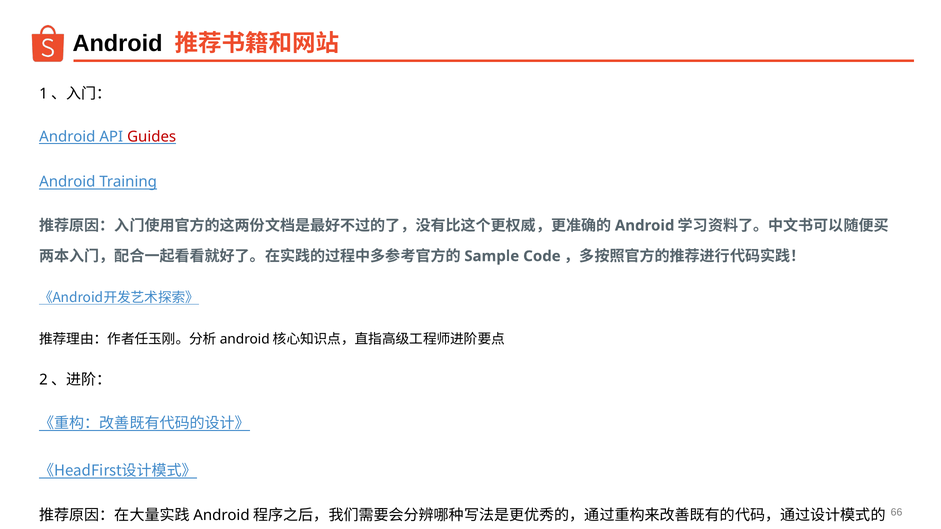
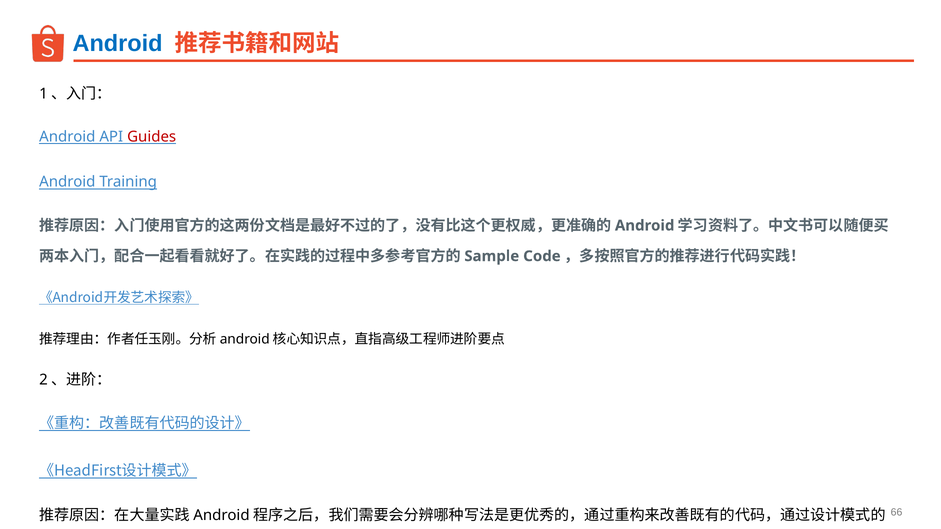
Android colour: black -> blue (118, 43)
